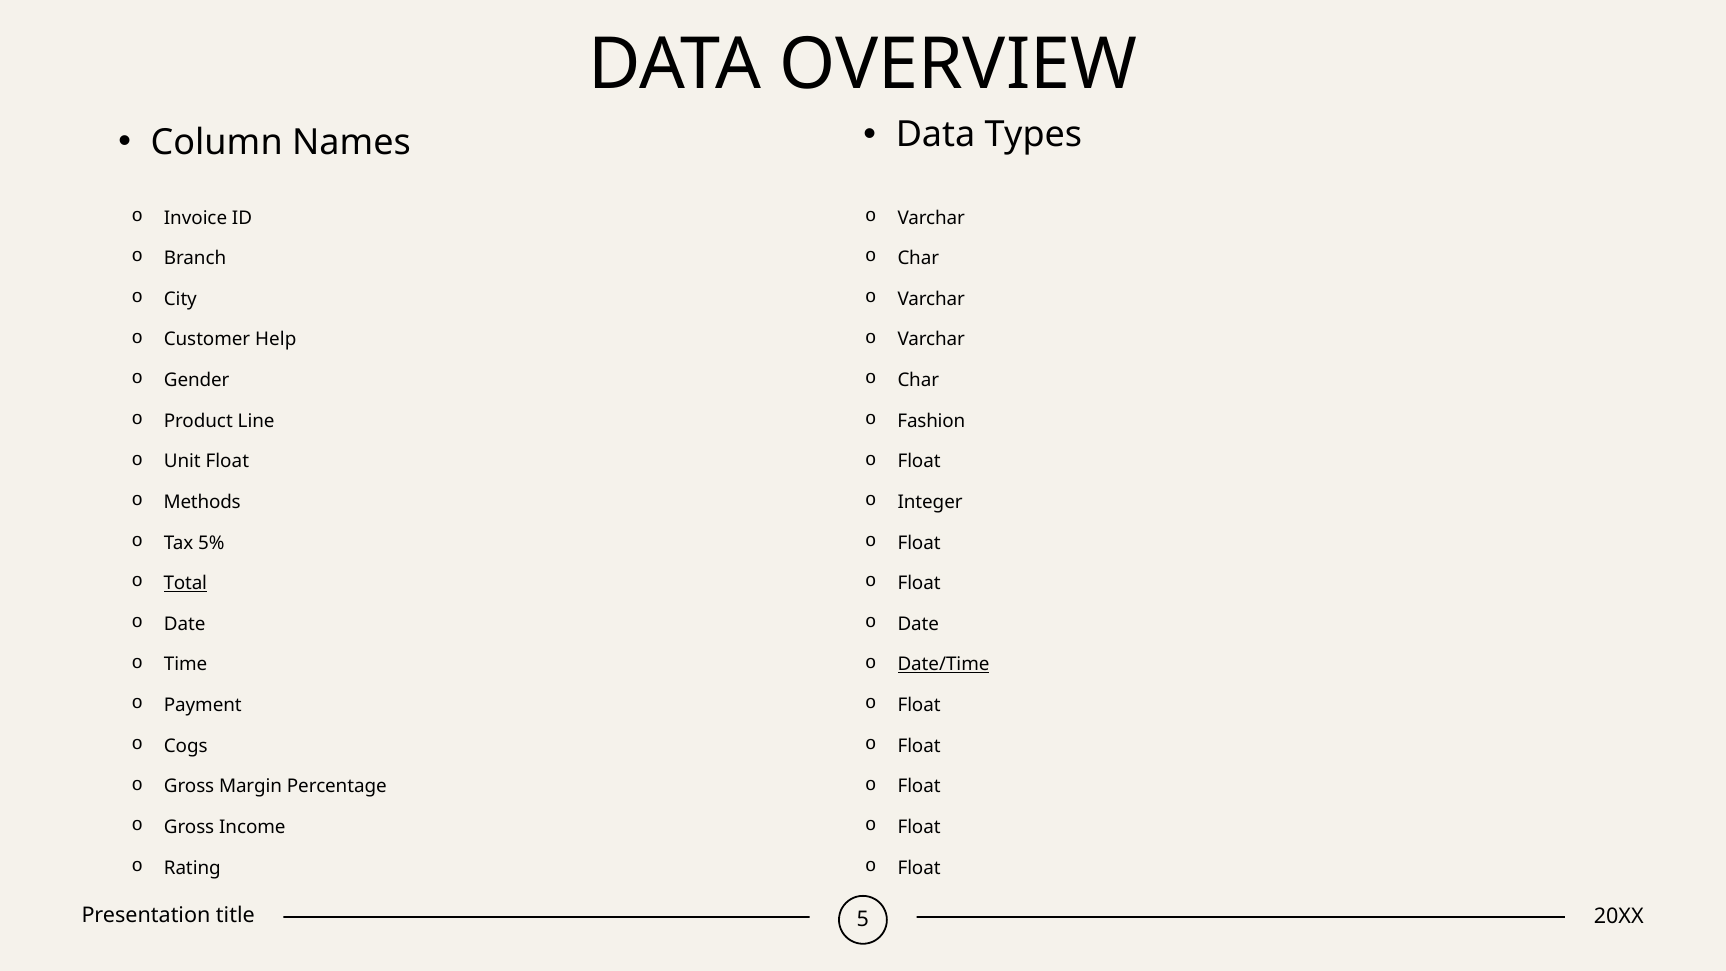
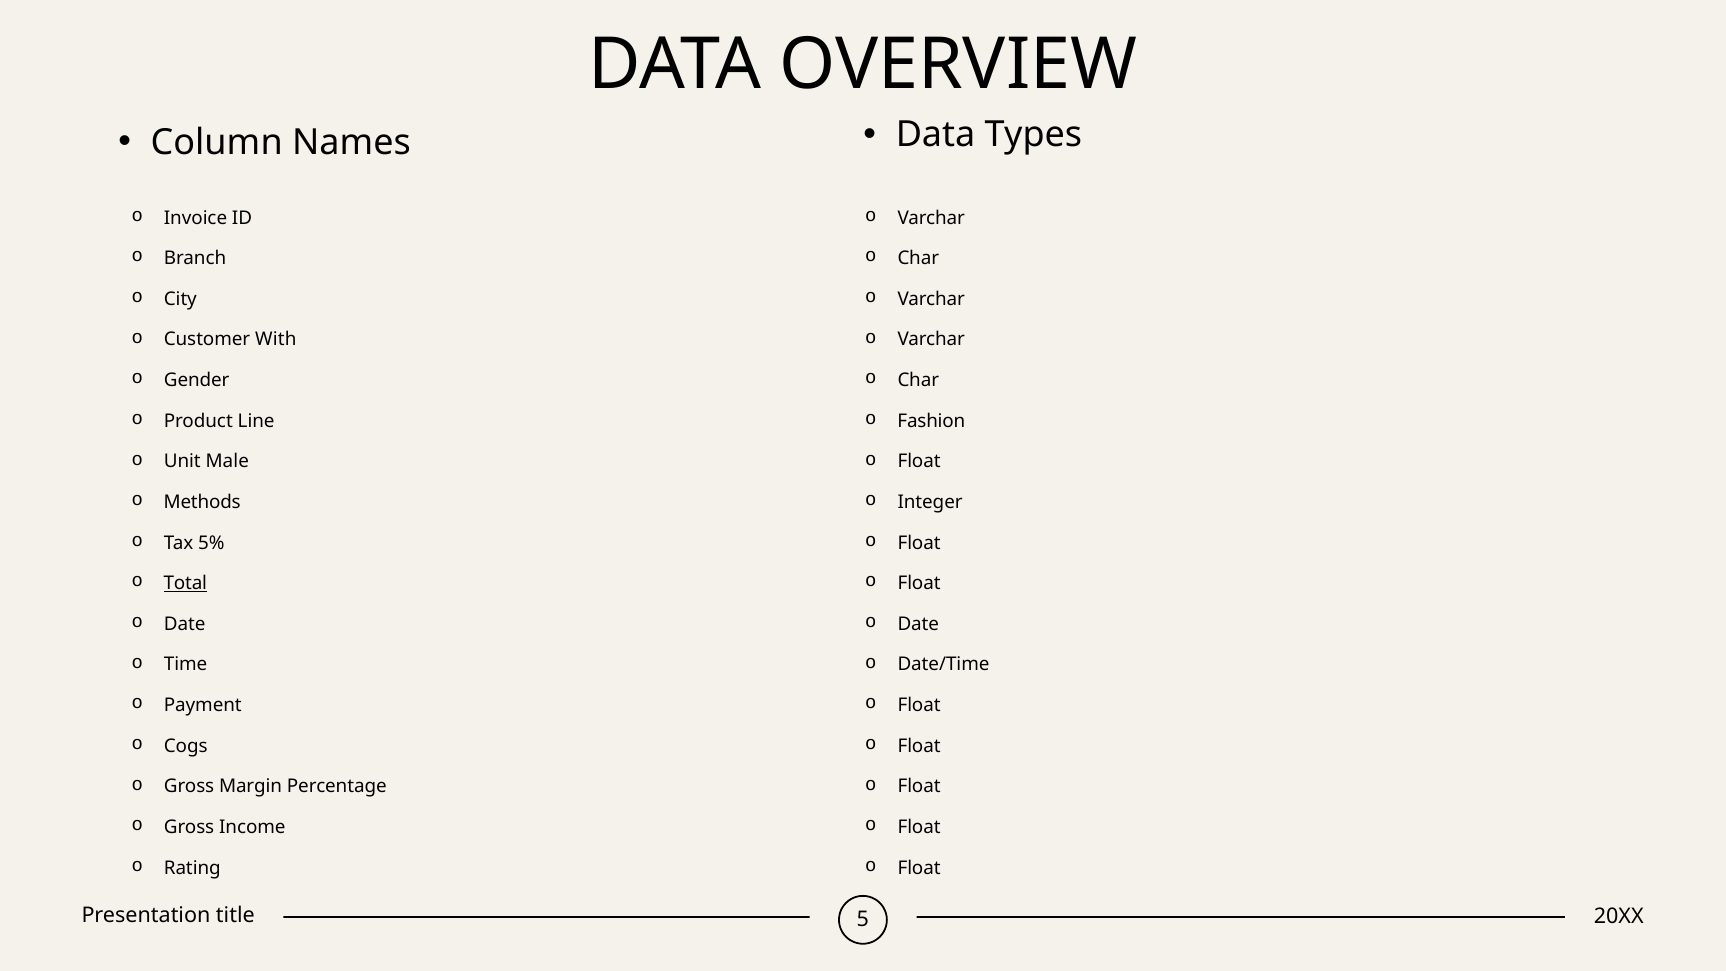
Help: Help -> With (276, 340)
Unit Float: Float -> Male (227, 461)
Date/Time underline: present -> none (943, 665)
